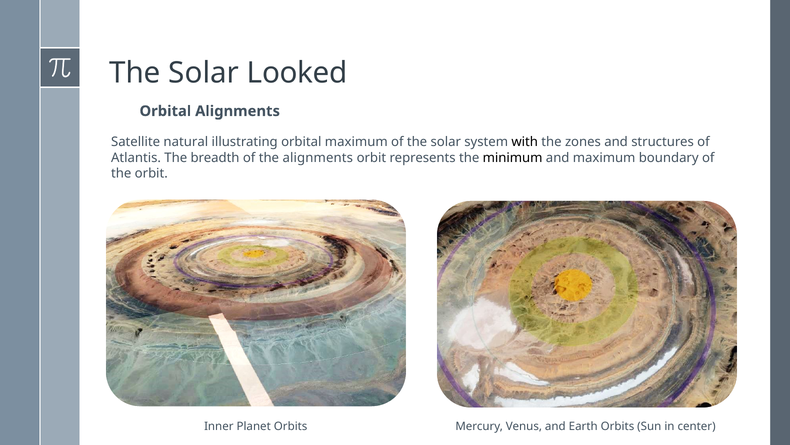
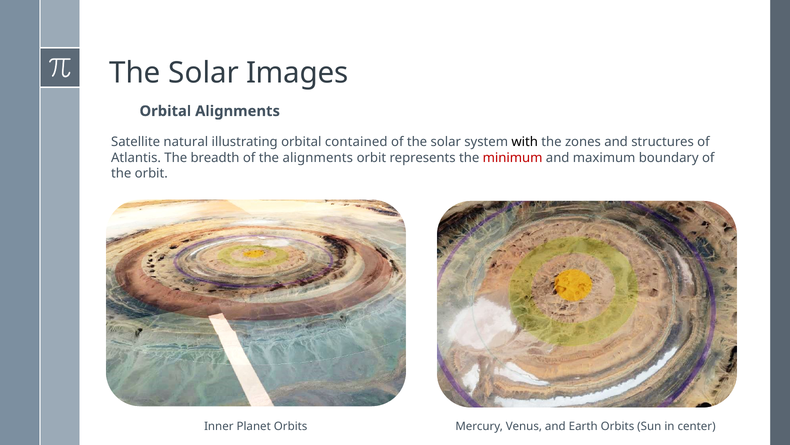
Looked: Looked -> Images (297, 73)
orbital maximum: maximum -> contained (356, 142)
minimum colour: black -> red (513, 157)
